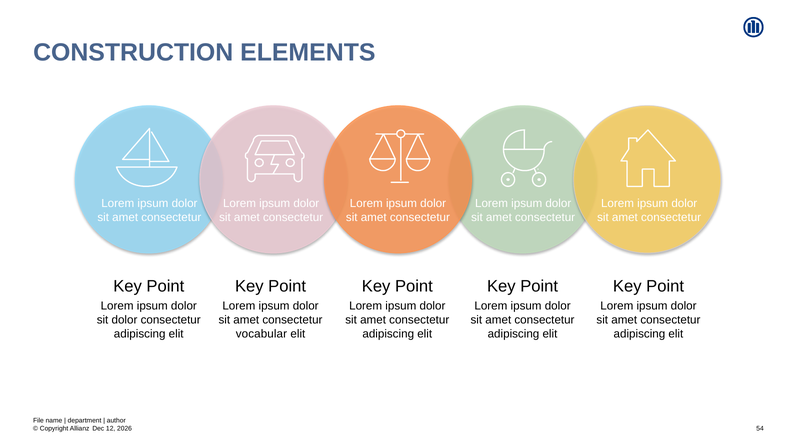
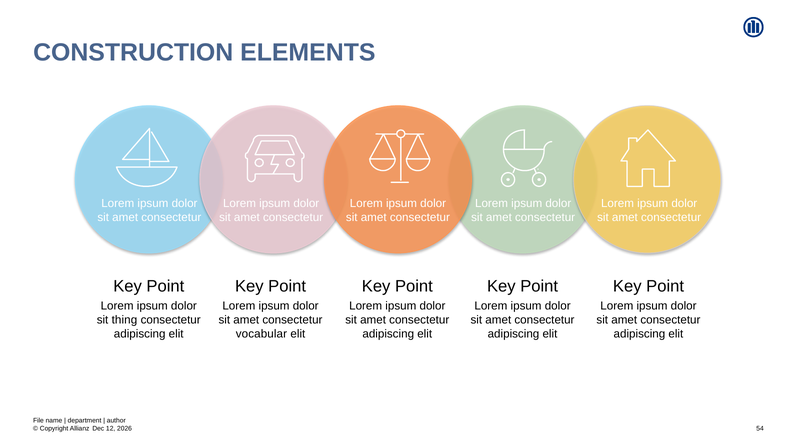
sit dolor: dolor -> thing (124, 320)
